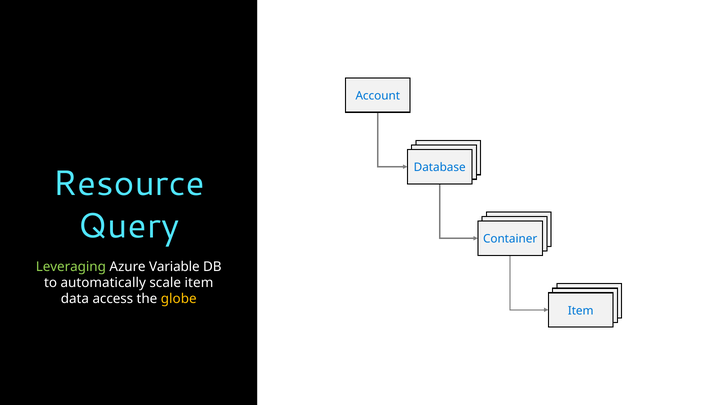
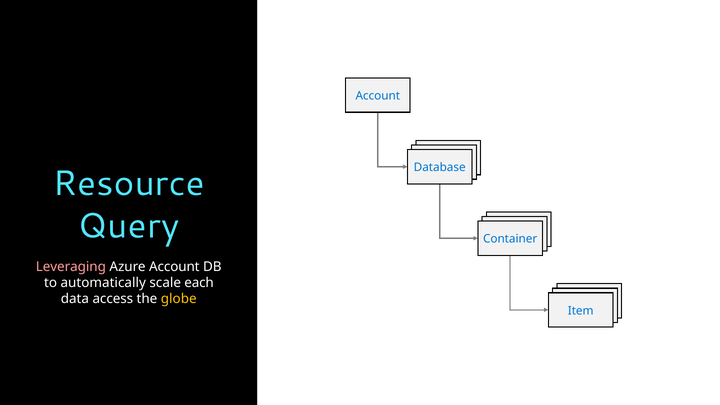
Leveraging colour: light green -> pink (71, 267)
Azure Variable: Variable -> Account (174, 267)
scale item: item -> each (199, 283)
